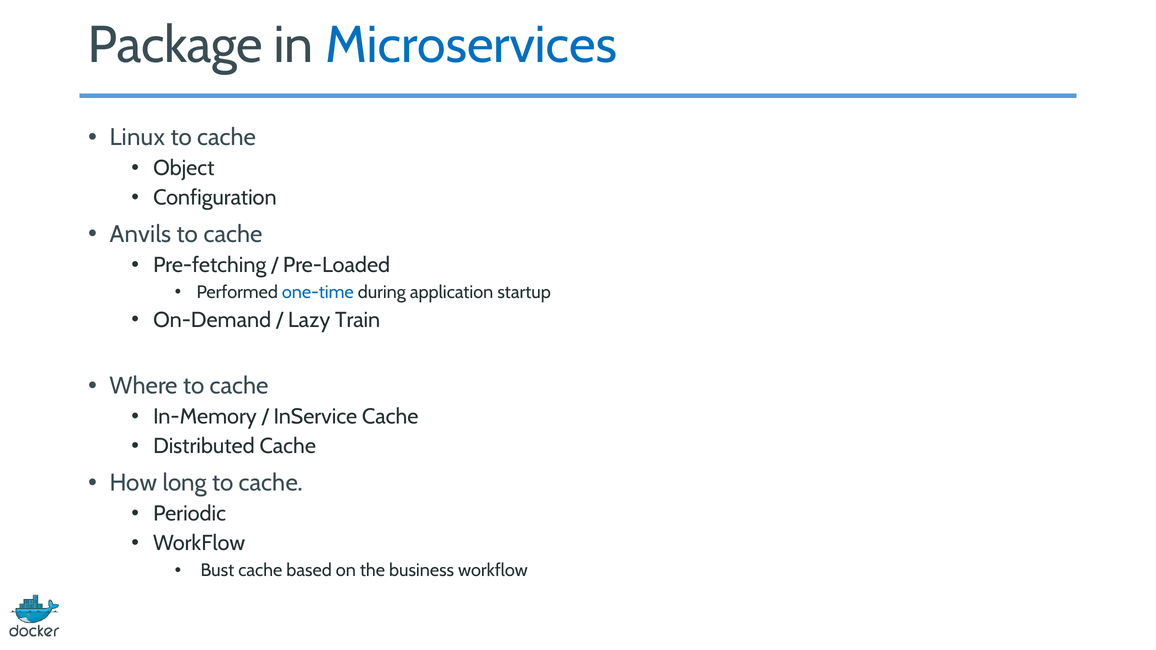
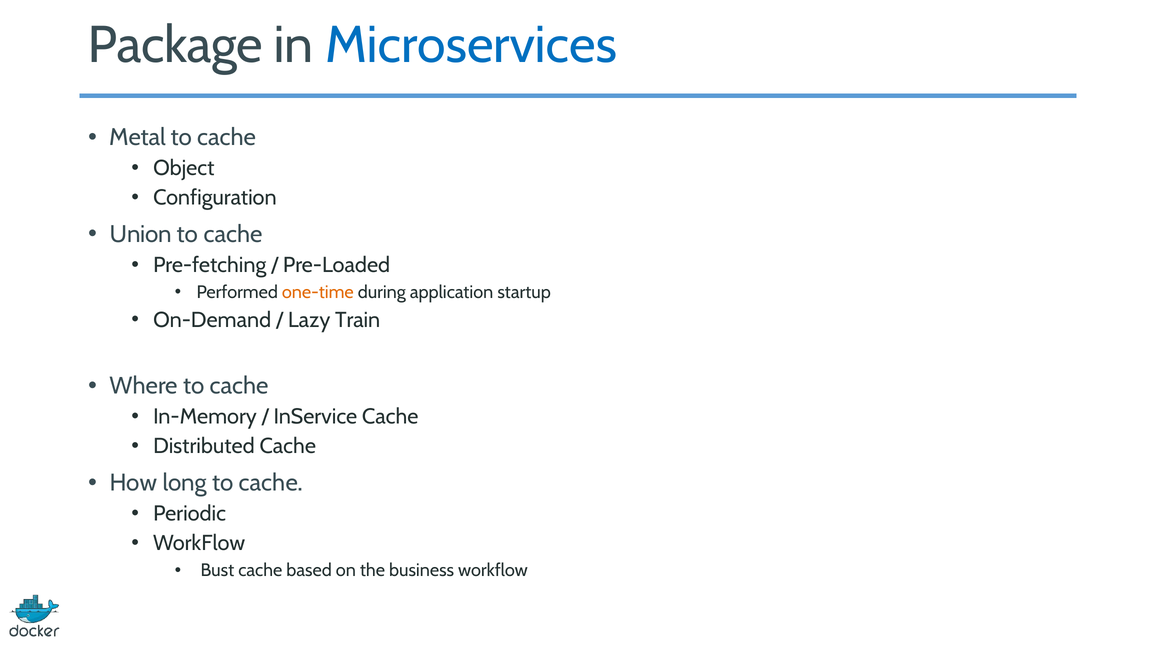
Linux: Linux -> Metal (138, 137)
Anvils: Anvils -> Union (141, 234)
one-time colour: blue -> orange (318, 293)
